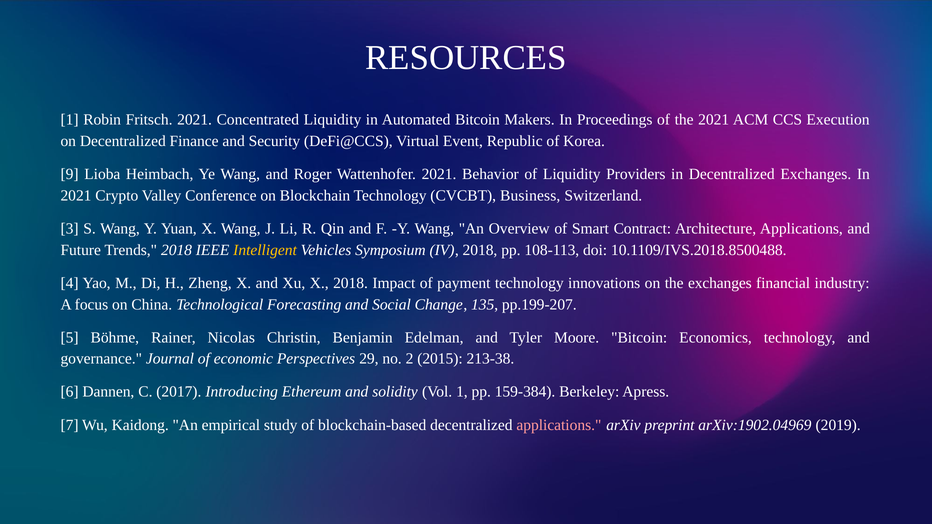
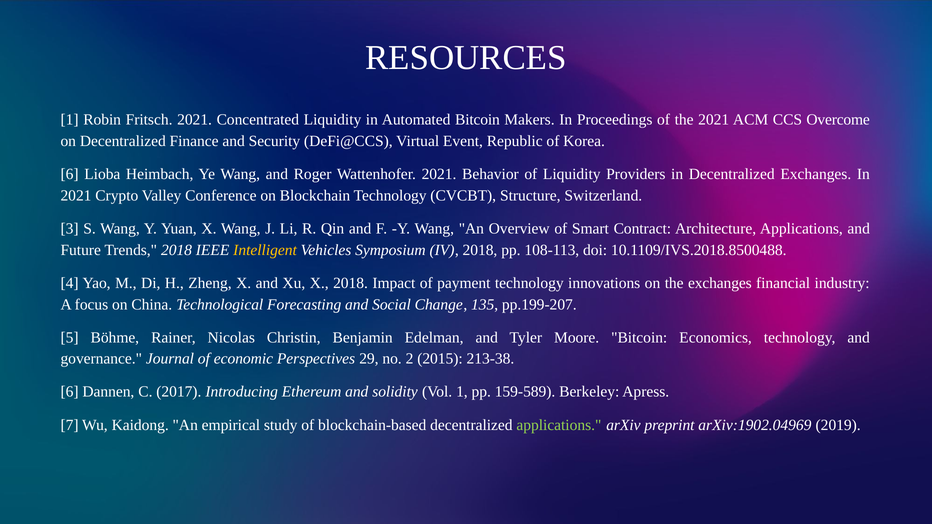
Execution: Execution -> Overcome (838, 120)
9: 9 -> 6 (70, 174)
Business: Business -> Structure (530, 196)
159-384: 159-384 -> 159-589 (525, 392)
applications colour: pink -> light green (559, 425)
